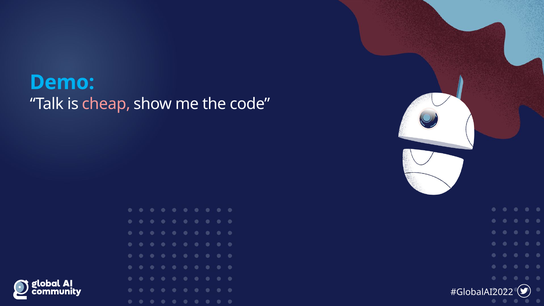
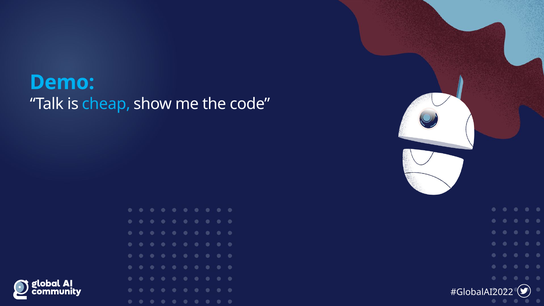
cheap colour: pink -> light blue (106, 104)
